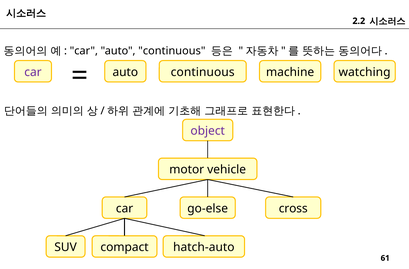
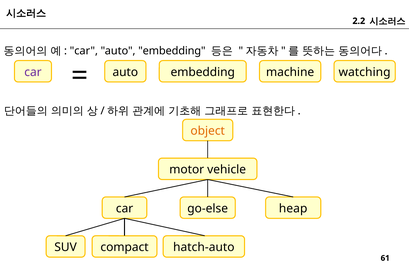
continuous: continuous -> embedding (172, 51)
continuous: continuous -> embedding (203, 72)
object colour: purple -> orange (208, 131)
cross: cross -> heap (293, 208)
